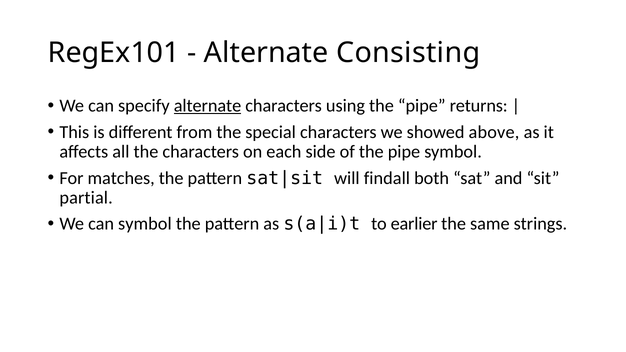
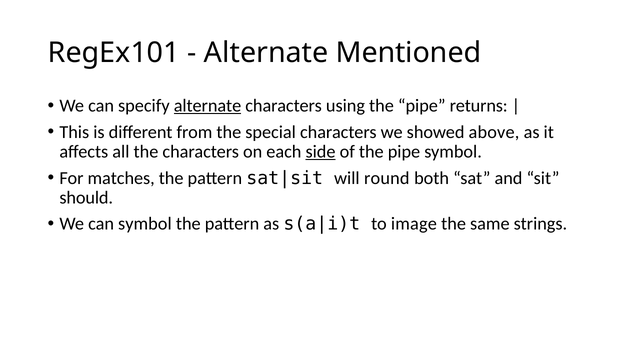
Consisting: Consisting -> Mentioned (409, 53)
side underline: none -> present (321, 152)
findall: findall -> round (387, 178)
partial: partial -> should (86, 198)
earlier: earlier -> image (414, 224)
